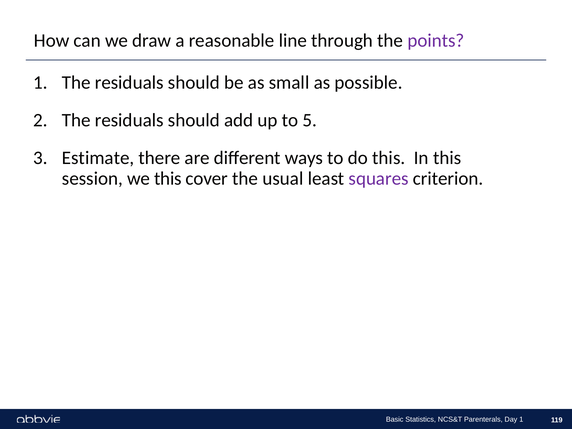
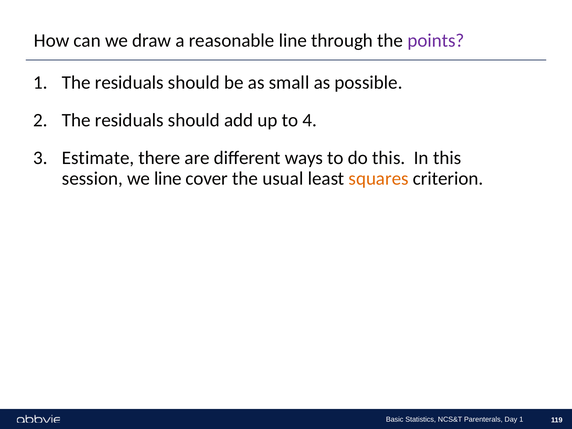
5: 5 -> 4 (310, 120)
we this: this -> line (168, 179)
squares colour: purple -> orange (379, 179)
